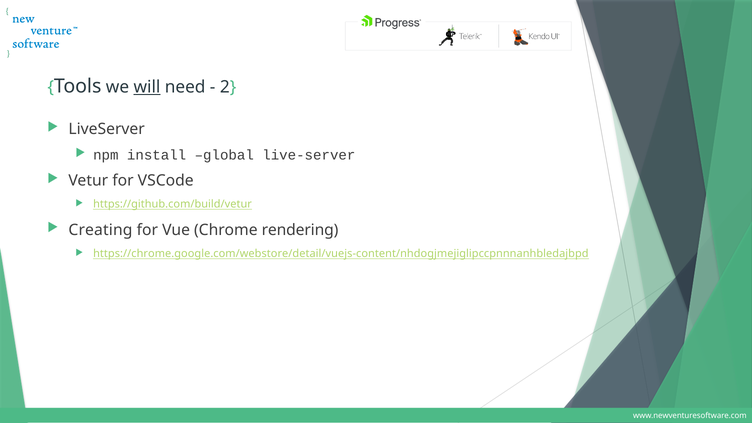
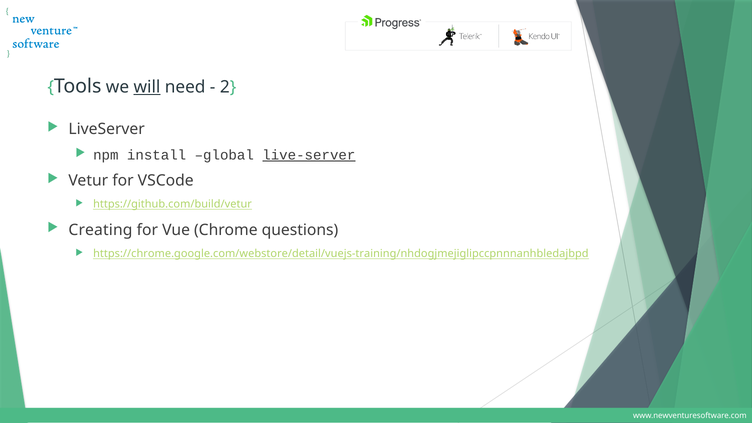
live-server underline: none -> present (309, 155)
rendering: rendering -> questions (300, 230)
https://chrome.google.com/webstore/detail/vuejs-content/nhdogjmejiglipccpnnnanhbledajbpd: https://chrome.google.com/webstore/detail/vuejs-content/nhdogjmejiglipccpnnnanhbledajbpd -> https://chrome.google.com/webstore/detail/vuejs-training/nhdogjmejiglipccpnnnanhbledajbpd (341, 254)
